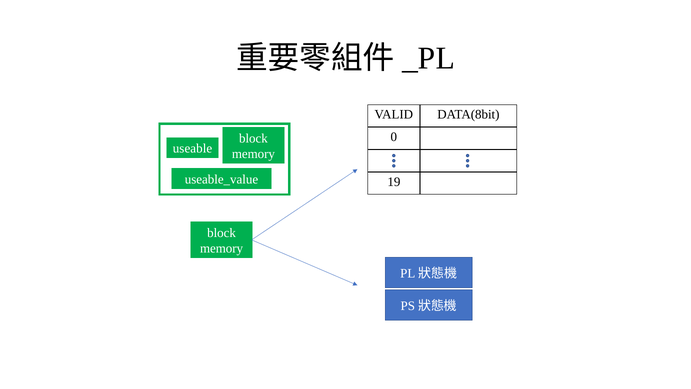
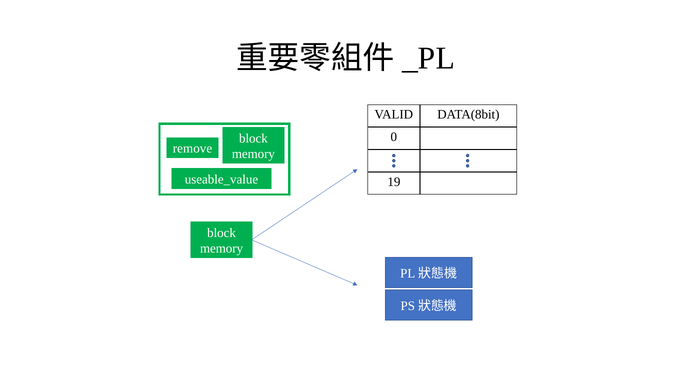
useable: useable -> remove (192, 148)
